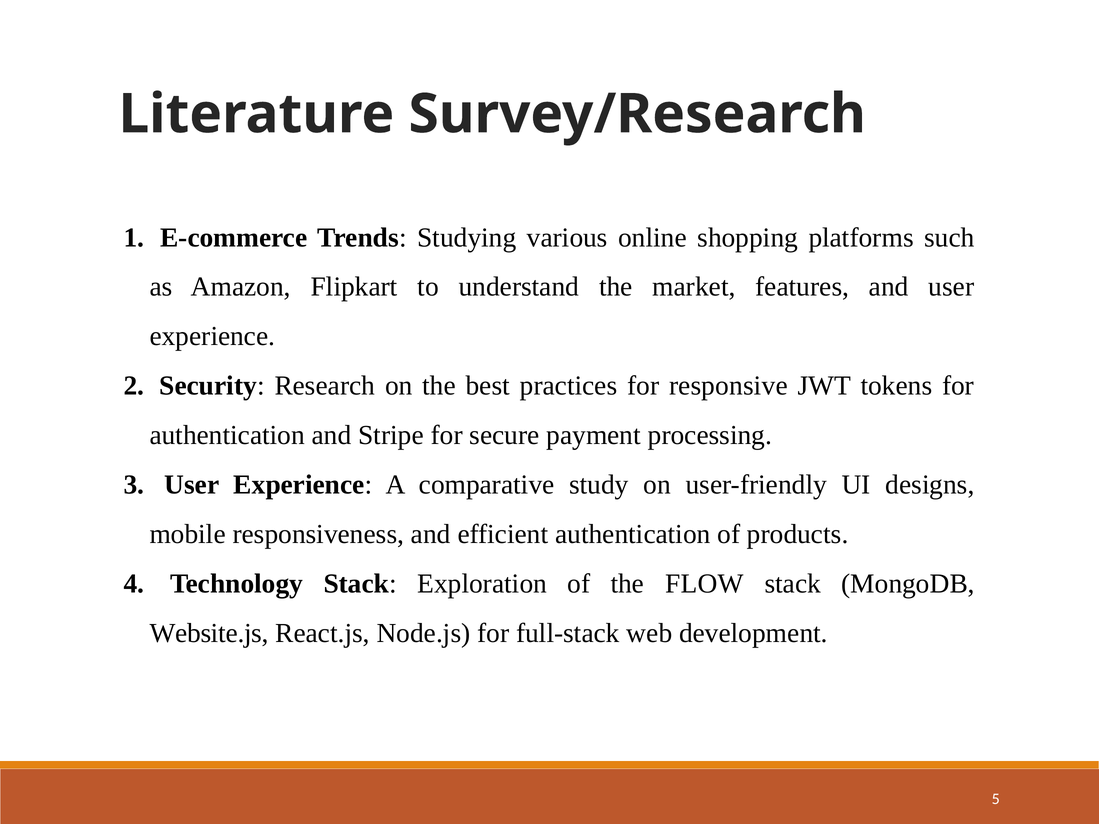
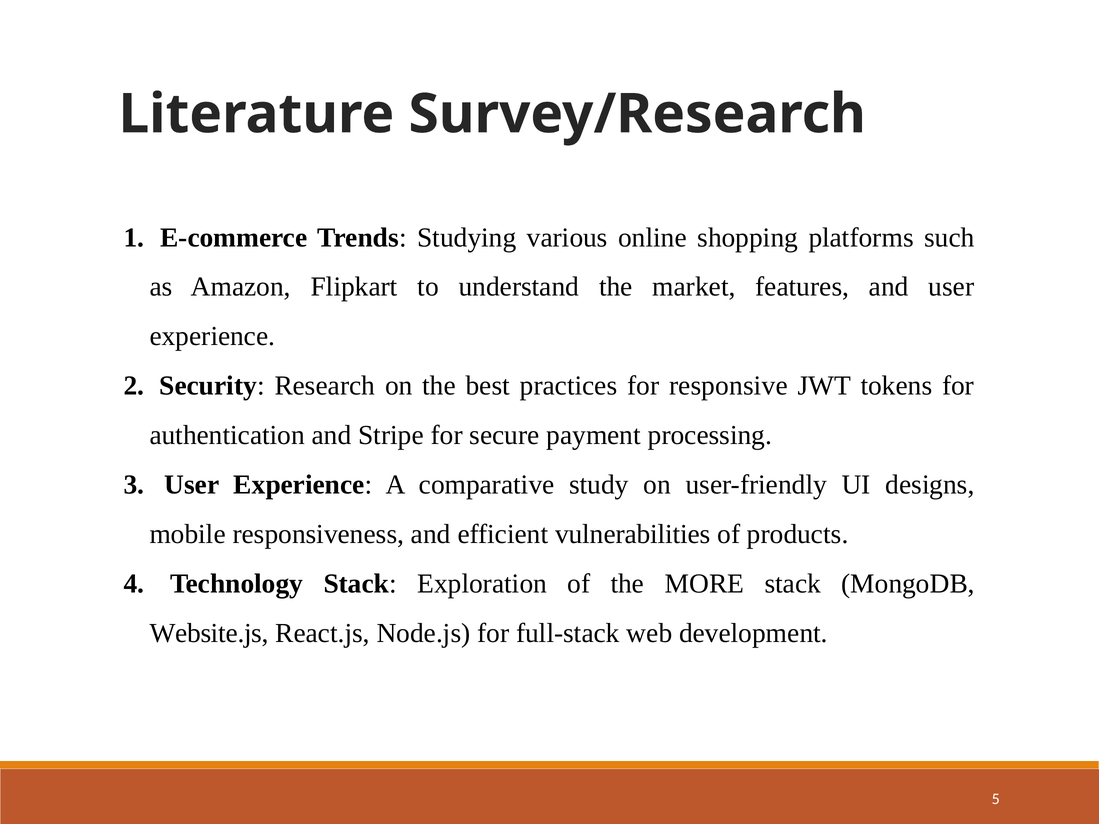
efficient authentication: authentication -> vulnerabilities (633, 534)
FLOW: FLOW -> MORE (705, 584)
